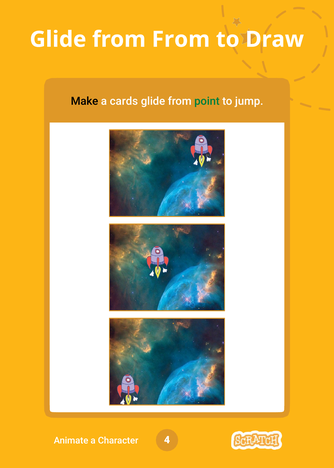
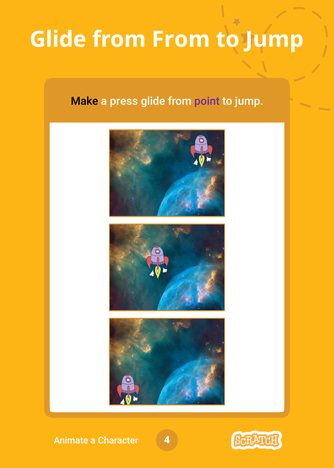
Draw: Draw -> Jump (275, 39)
cards: cards -> press (124, 101)
point colour: green -> purple (207, 101)
